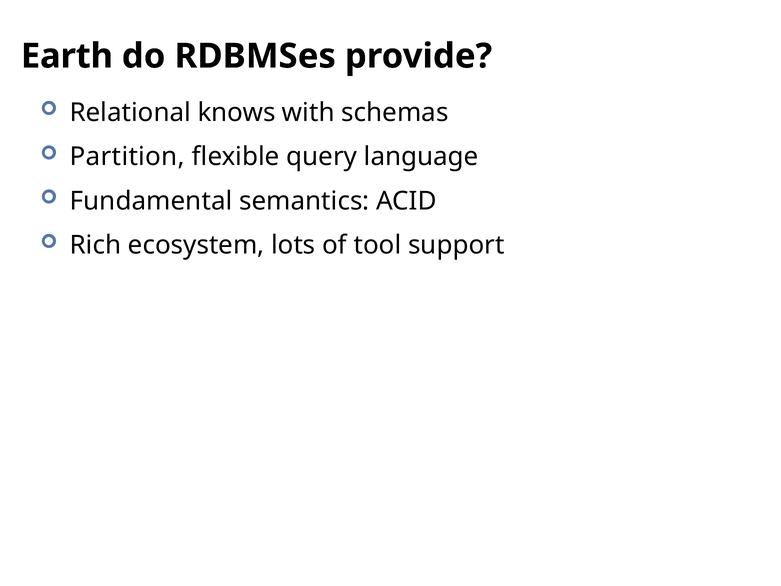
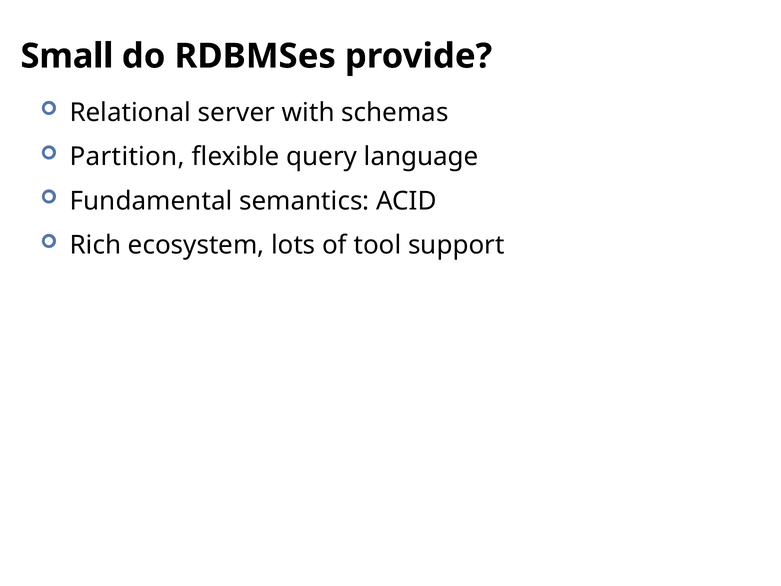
Earth: Earth -> Small (67, 56)
knows: knows -> server (236, 112)
